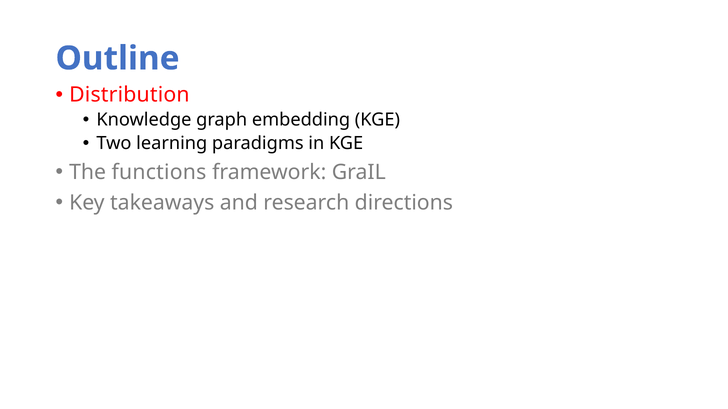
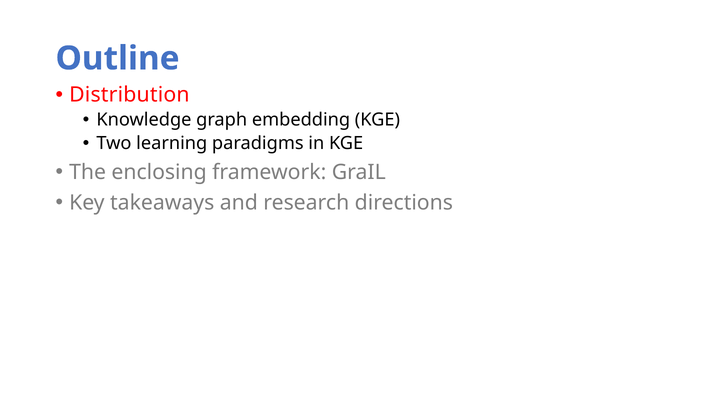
functions: functions -> enclosing (159, 172)
